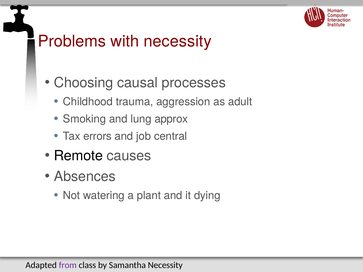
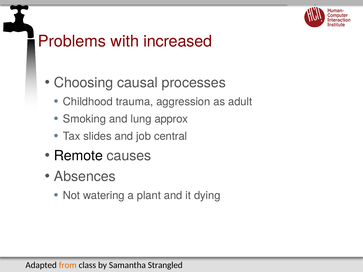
with necessity: necessity -> increased (178, 41)
errors: errors -> slides (97, 136)
from colour: purple -> orange (68, 265)
Samantha Necessity: Necessity -> Strangled (165, 265)
